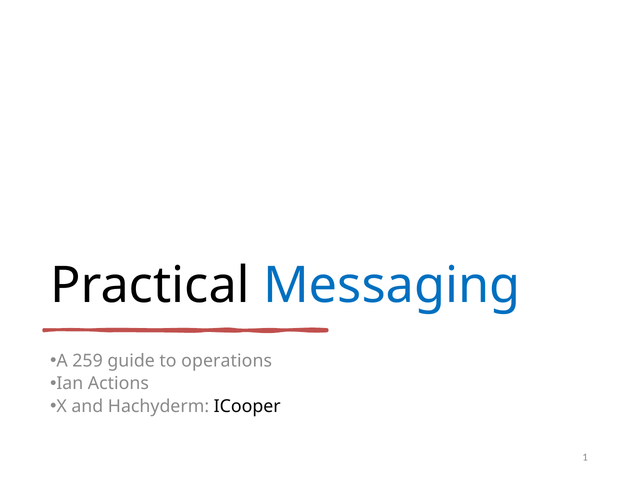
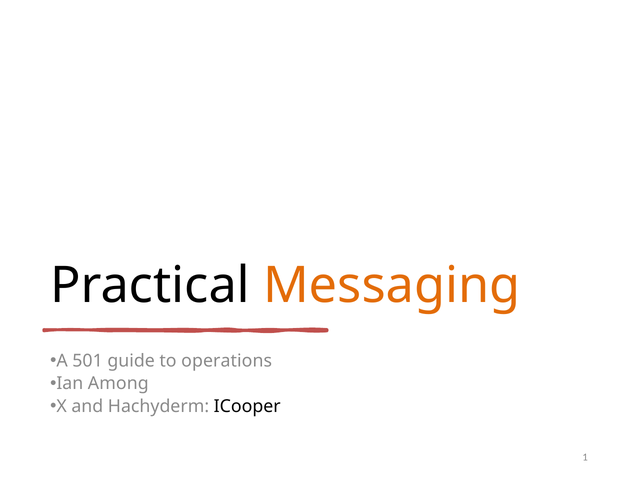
Messaging colour: blue -> orange (392, 285)
259: 259 -> 501 (88, 360)
Actions: Actions -> Among (118, 383)
